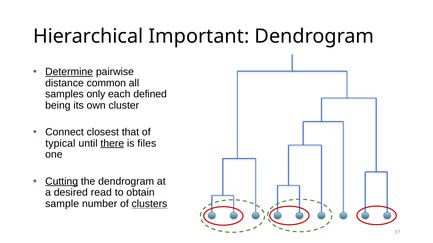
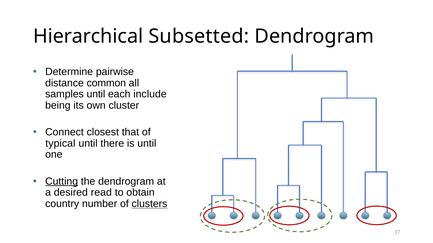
Important: Important -> Subsetted (199, 36)
Determine underline: present -> none (69, 72)
samples only: only -> until (96, 94)
defined: defined -> include (150, 94)
there underline: present -> none (112, 144)
is files: files -> until (147, 144)
sample: sample -> country (62, 204)
